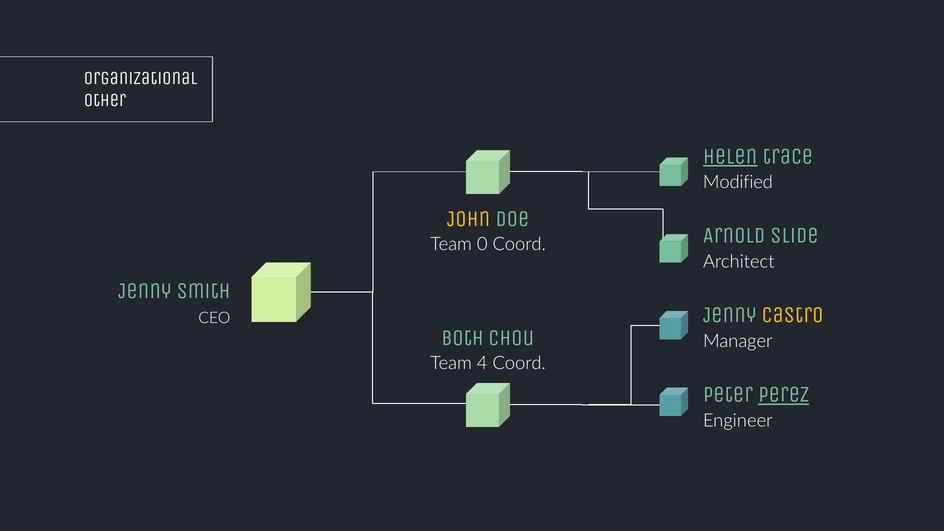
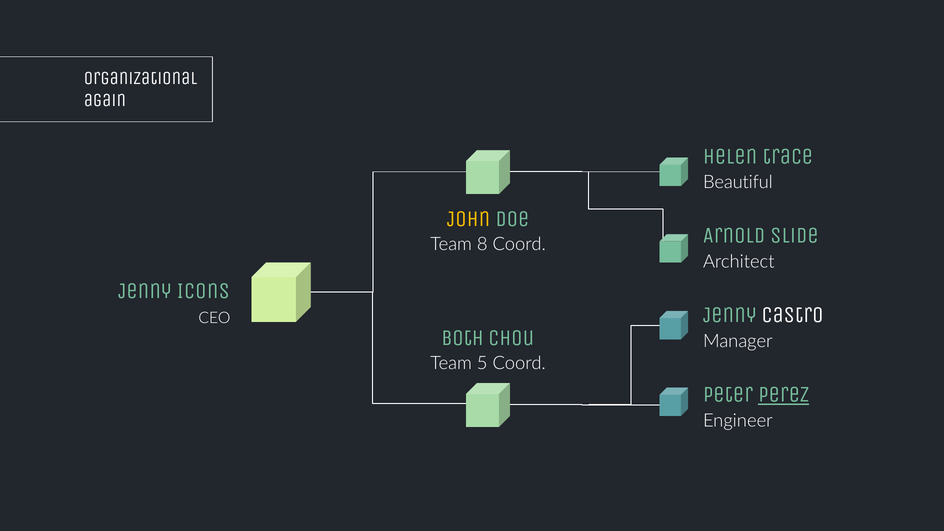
other: other -> again (105, 100)
Helen underline: present -> none (730, 156)
Modified: Modified -> Beautiful (738, 182)
0: 0 -> 8 (482, 244)
Smith: Smith -> Icons (203, 291)
castro colour: yellow -> white (793, 315)
4: 4 -> 5 (482, 363)
